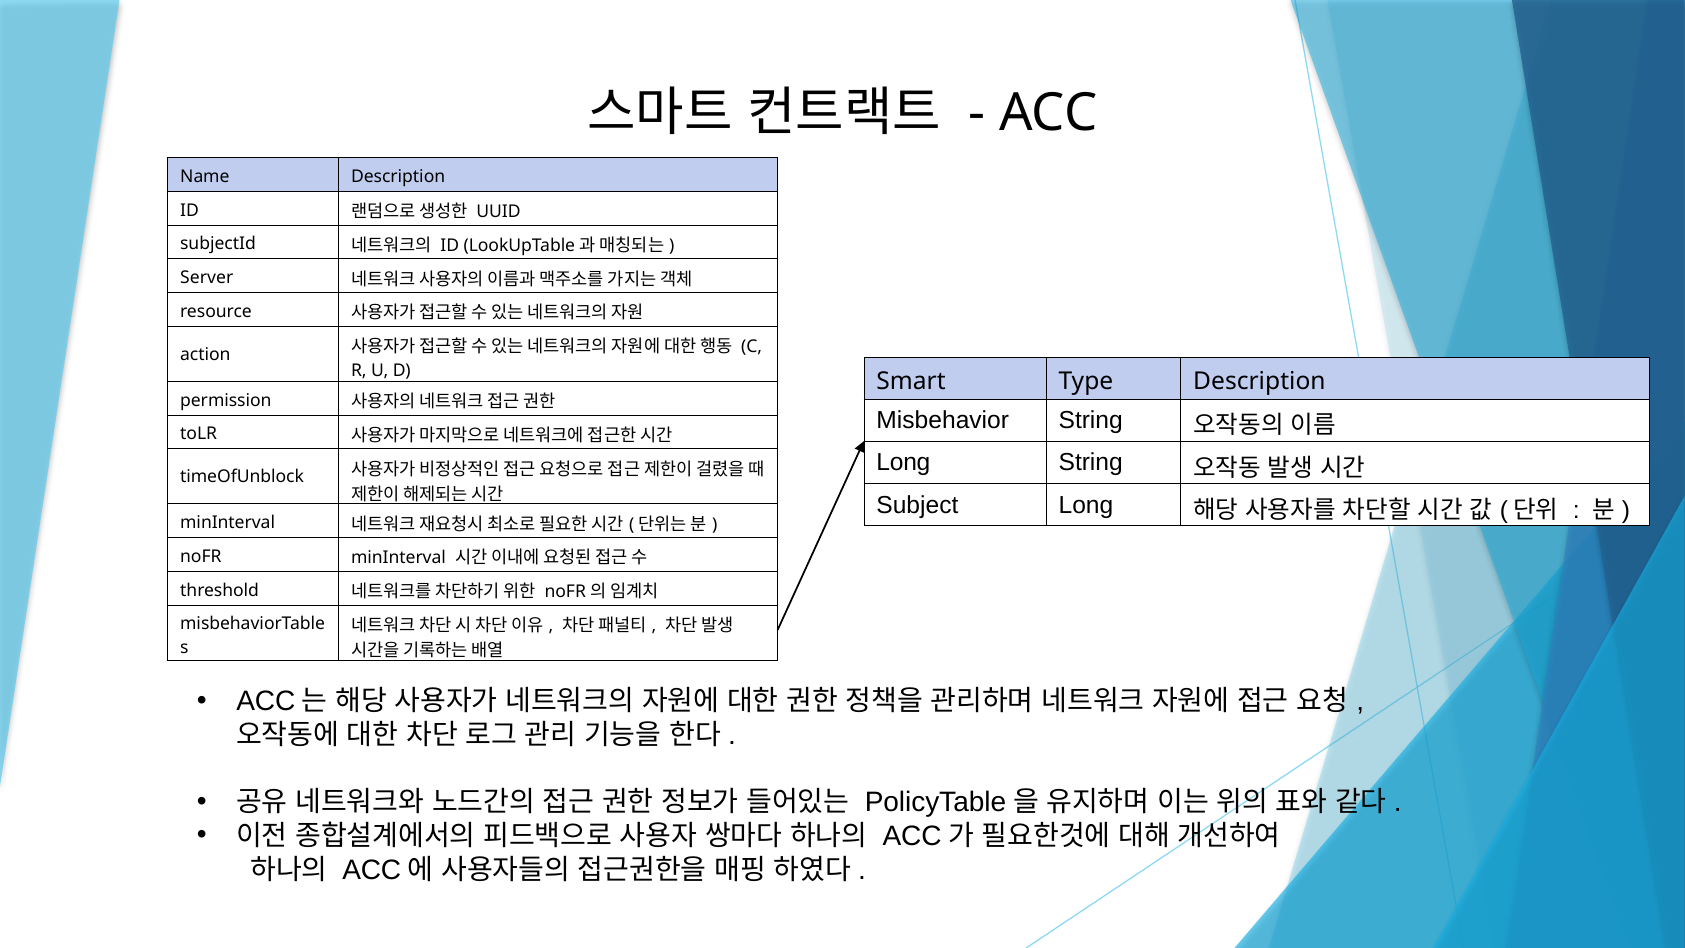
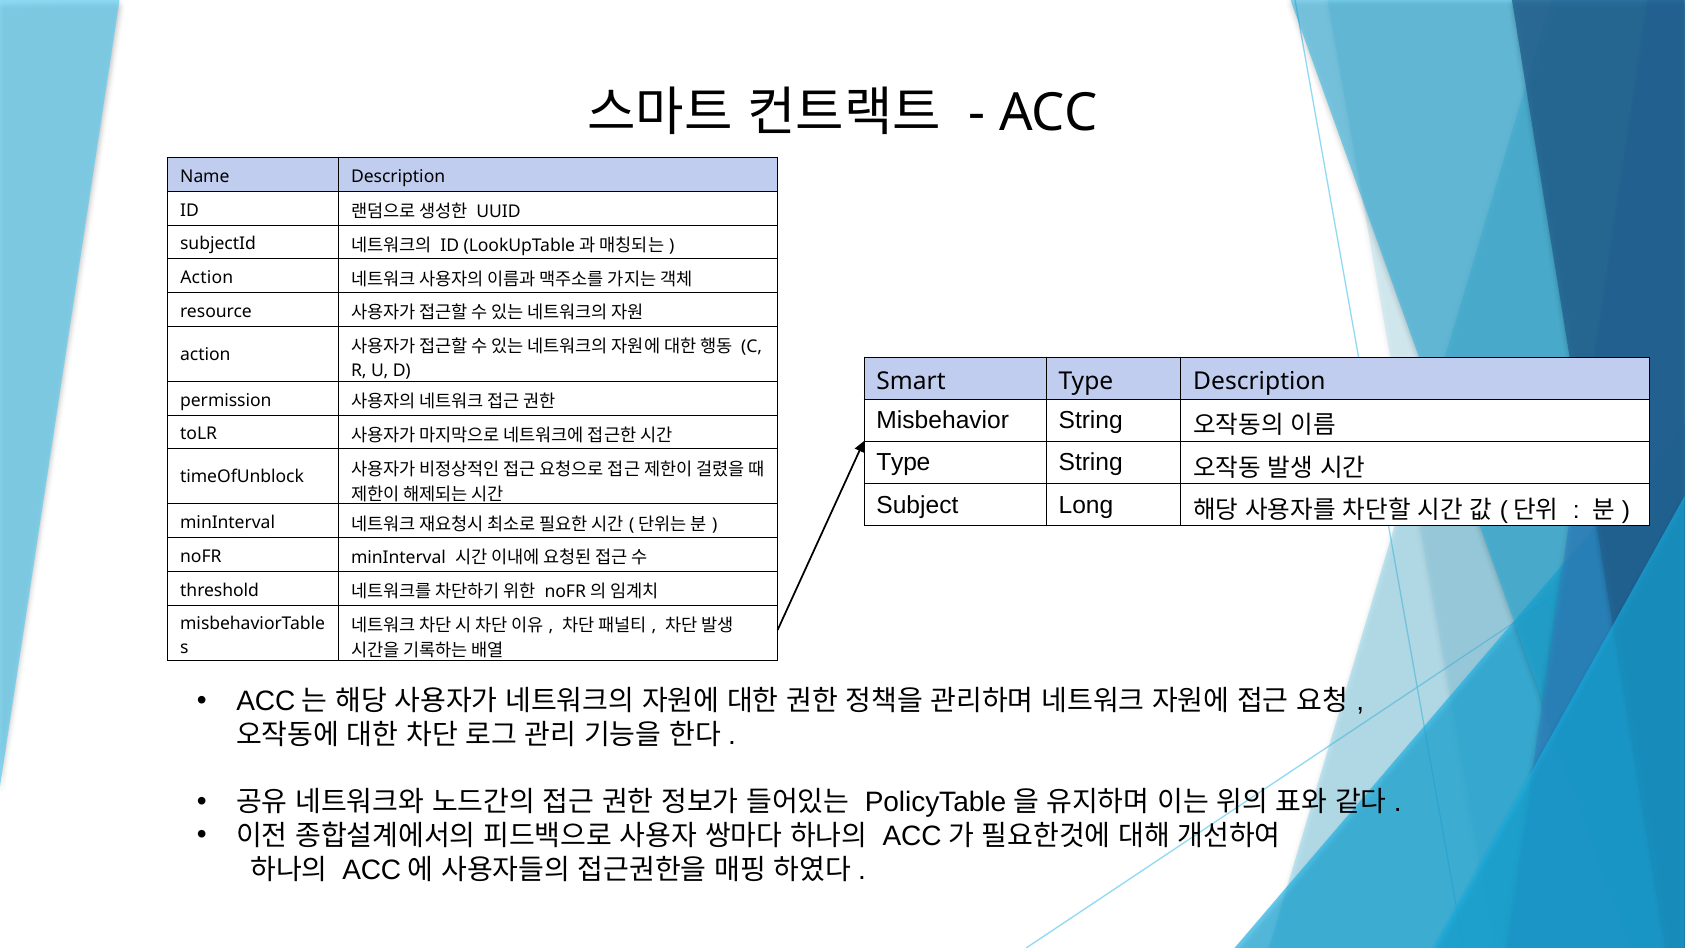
Server: Server -> Action (207, 278)
Long: Long -> Type (903, 463)
